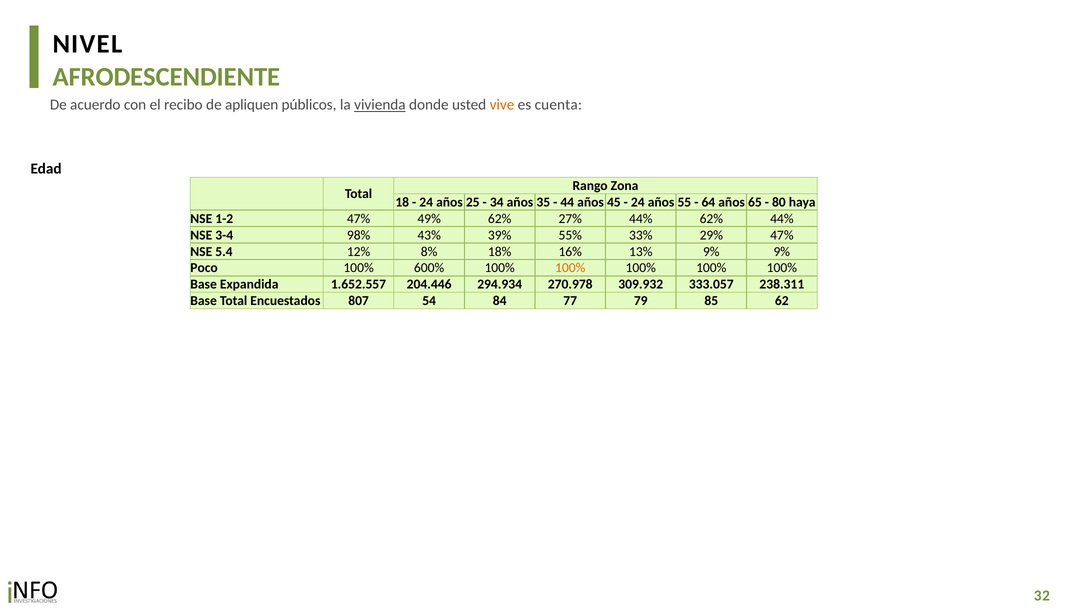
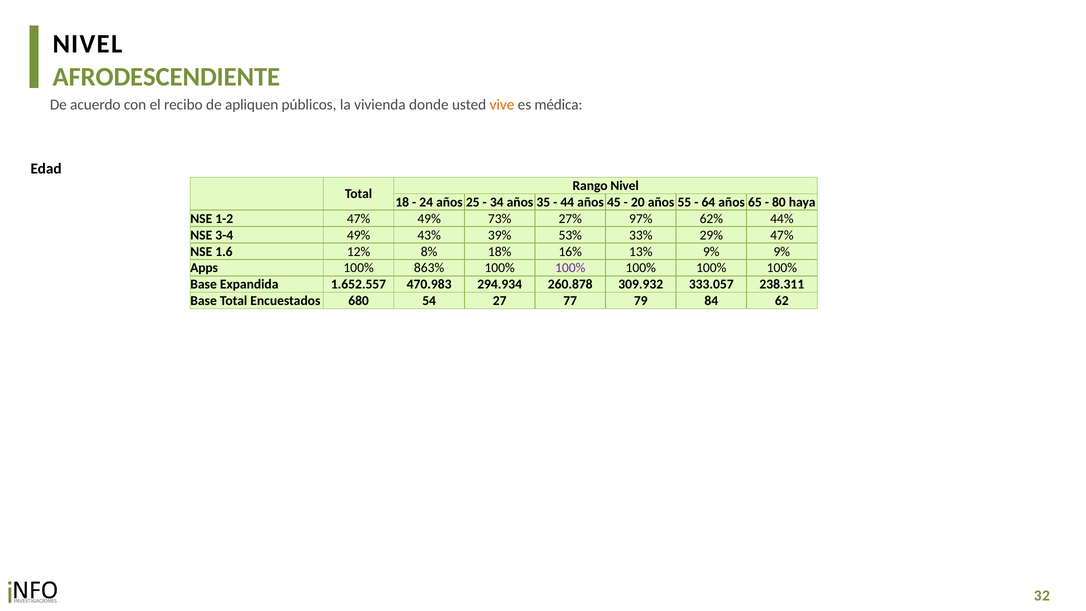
vivienda underline: present -> none (380, 105)
cuenta: cuenta -> médica (558, 105)
Rango Zona: Zona -> Nivel (625, 186)
24: 24 -> 20 (638, 202)
49% 62%: 62% -> 73% (500, 219)
27% 44%: 44% -> 97% (641, 219)
3-4 98%: 98% -> 49% (359, 235)
55%: 55% -> 53% (570, 235)
5.4: 5.4 -> 1.6 (224, 252)
Poco: Poco -> Apps (204, 268)
600%: 600% -> 863% (429, 268)
100% colour: orange -> purple (570, 268)
204.446: 204.446 -> 470.983 (429, 284)
270.978: 270.978 -> 260.878 (570, 284)
807: 807 -> 680 (359, 301)
84: 84 -> 27 (500, 301)
85: 85 -> 84 (711, 301)
